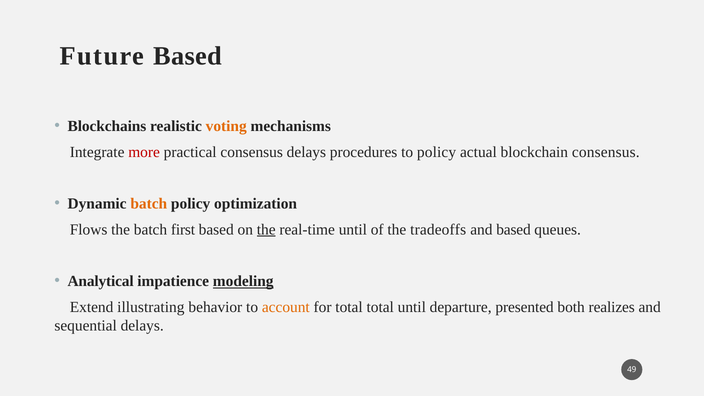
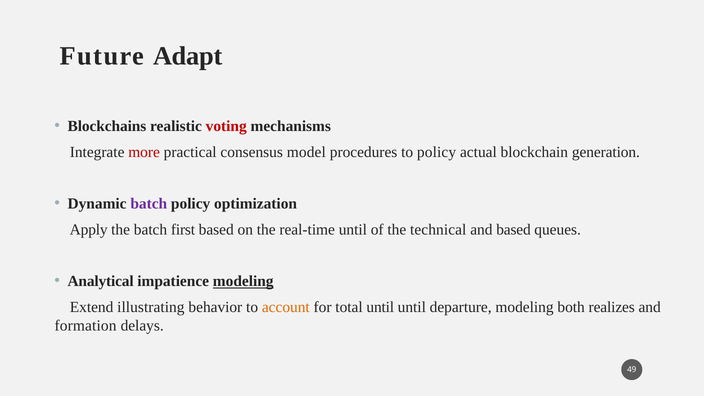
Future Based: Based -> Adapt (188, 56)
voting colour: orange -> red (226, 126)
consensus delays: delays -> model (306, 152)
blockchain consensus: consensus -> generation (606, 152)
batch colour: orange -> purple (149, 204)
Flows: Flows -> Apply (89, 230)
the underline: present -> none (266, 230)
tradeoffs: tradeoffs -> technical (438, 230)
total total: total -> until (380, 307)
departure presented: presented -> modeling (525, 307)
sequential: sequential -> formation (86, 325)
